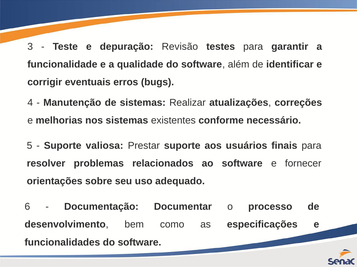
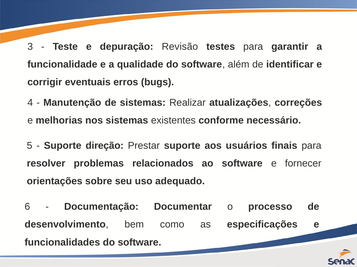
valiosa: valiosa -> direção (105, 146)
